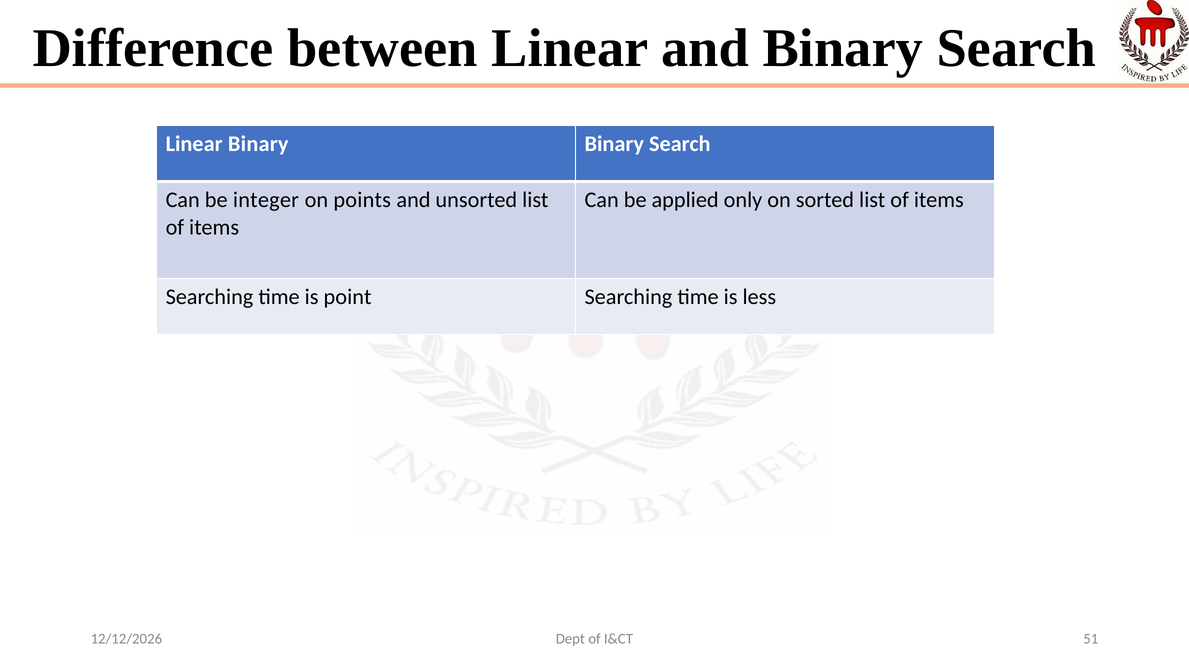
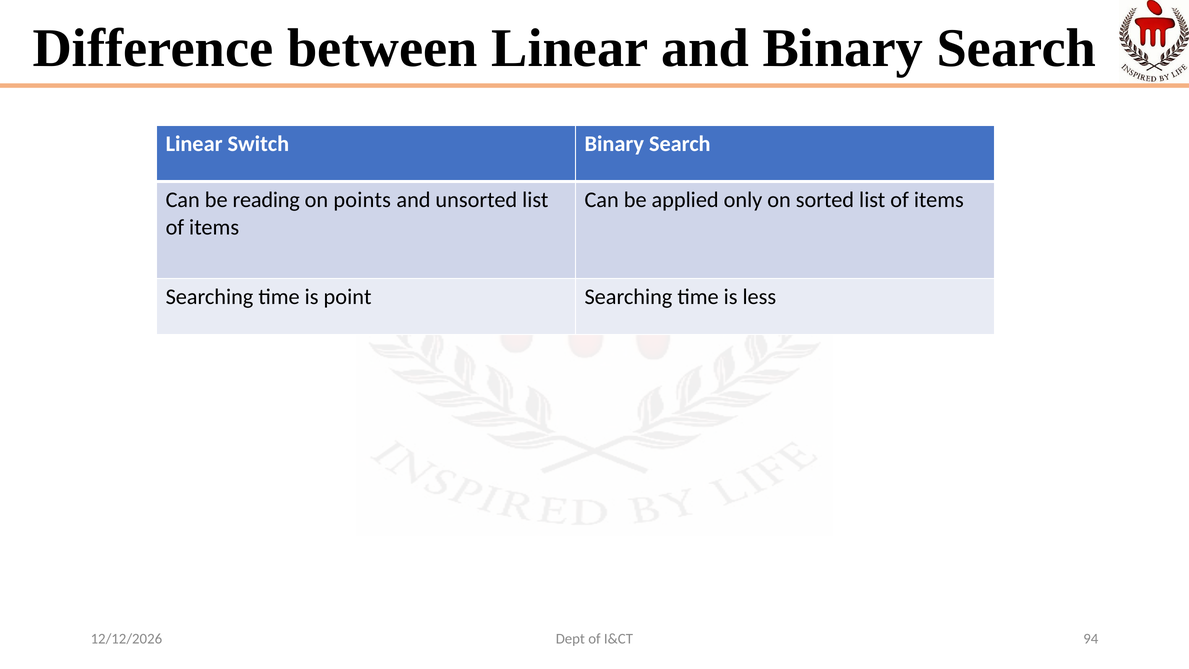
Linear Binary: Binary -> Switch (258, 144)
integer: integer -> reading (266, 200)
51: 51 -> 94 (1091, 639)
